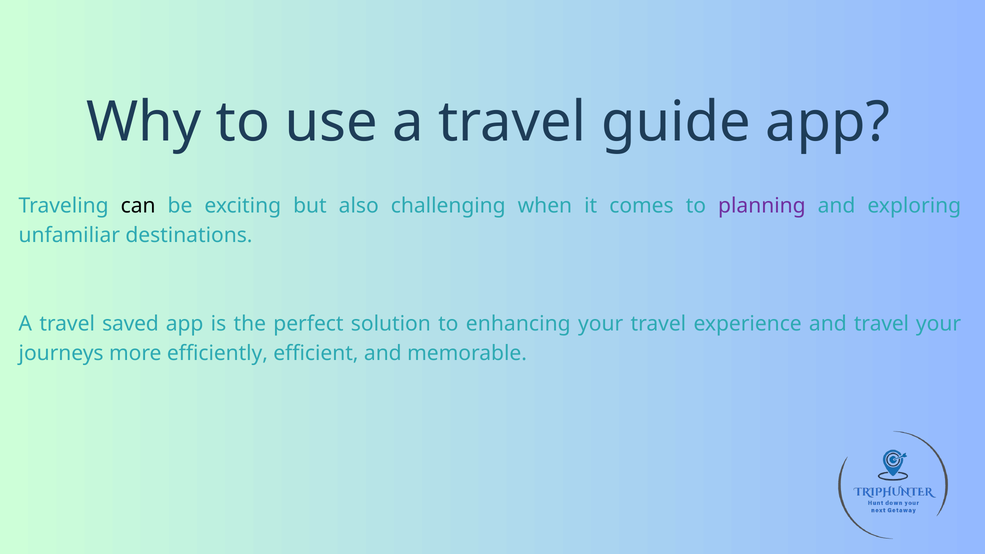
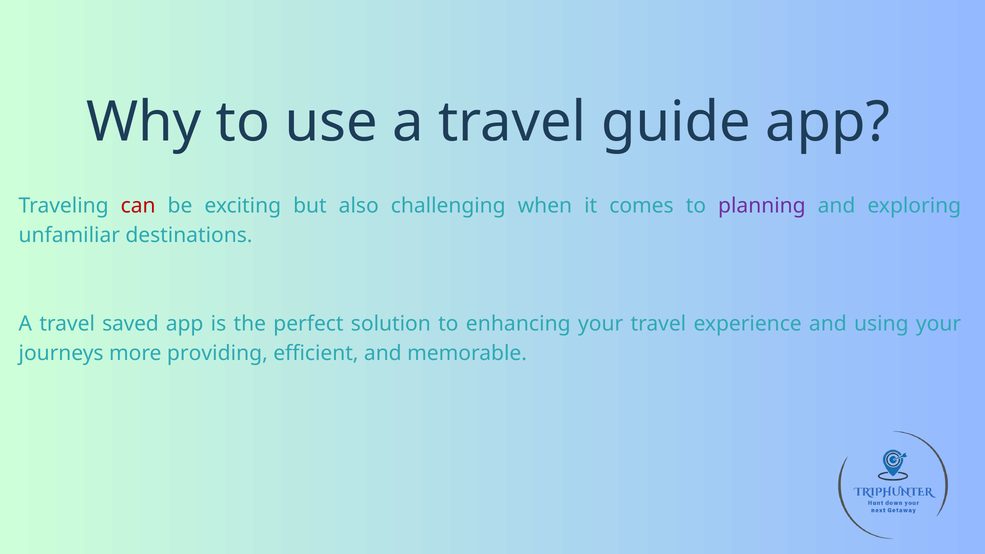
can colour: black -> red (138, 206)
and travel: travel -> using (881, 324)
efficiently: efficiently -> providing (217, 353)
